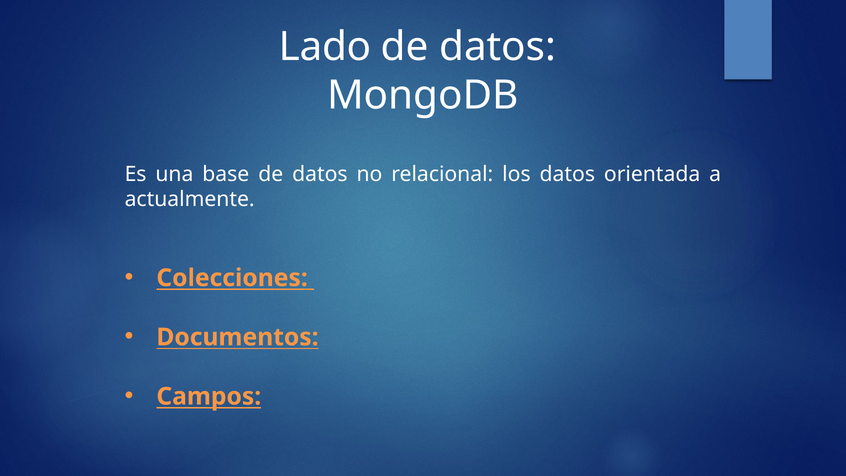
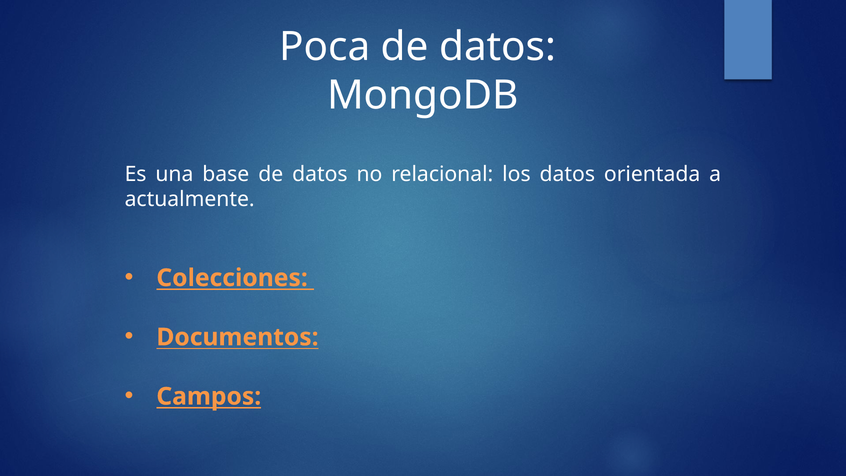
Lado: Lado -> Poca (325, 47)
